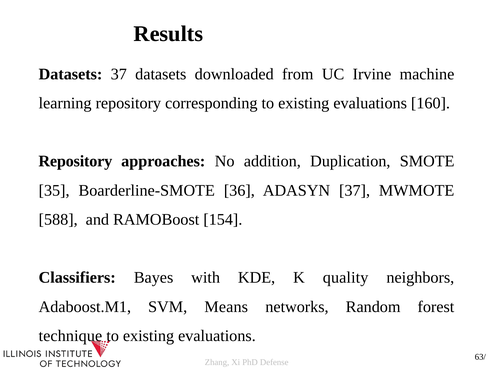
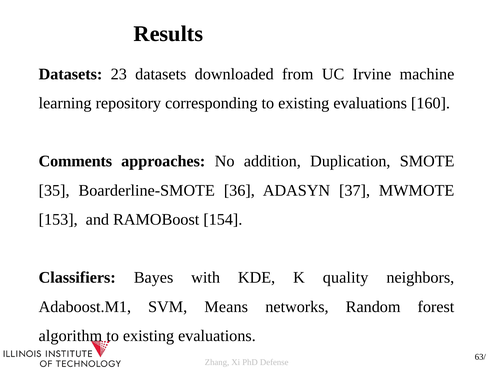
Datasets 37: 37 -> 23 (119, 74)
Repository: Repository -> Comments (75, 161)
588: 588 -> 153 (58, 219)
technique: technique -> algorithm (70, 335)
